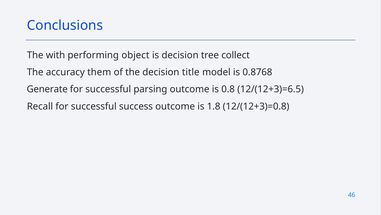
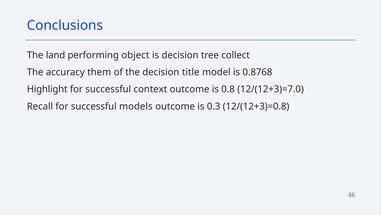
with: with -> land (56, 55)
Generate: Generate -> Highlight (47, 89)
parsing: parsing -> context (150, 89)
12/(12+3)=6.5: 12/(12+3)=6.5 -> 12/(12+3)=7.0 (271, 89)
success: success -> models (136, 106)
1.8: 1.8 -> 0.3 (214, 106)
